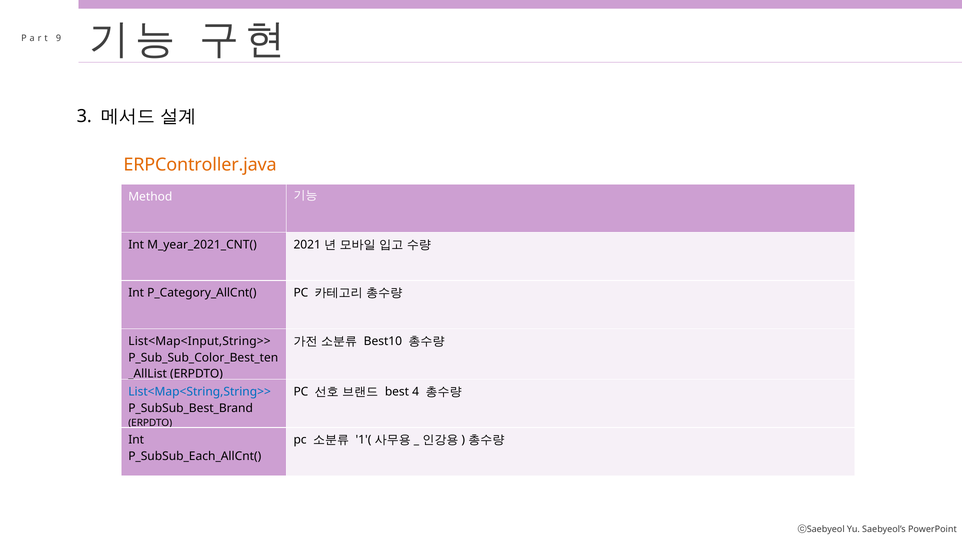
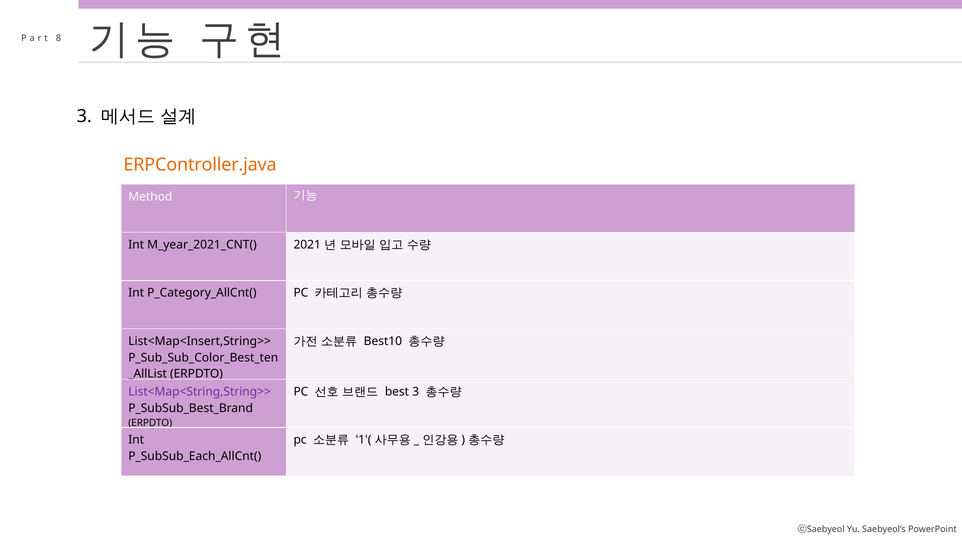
9: 9 -> 8 (59, 38)
List<Map<Input,String>>: List<Map<Input,String>> -> List<Map<Insert,String>> (200, 341)
List<Map<String,String>> colour: blue -> purple (200, 392)
best 4: 4 -> 3 (416, 392)
